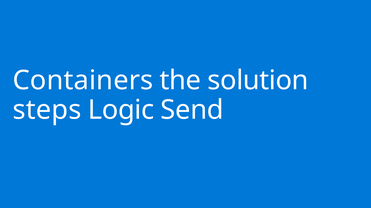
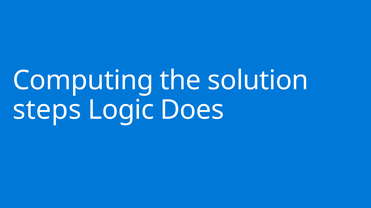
Containers: Containers -> Computing (83, 81)
Send: Send -> Does (192, 110)
